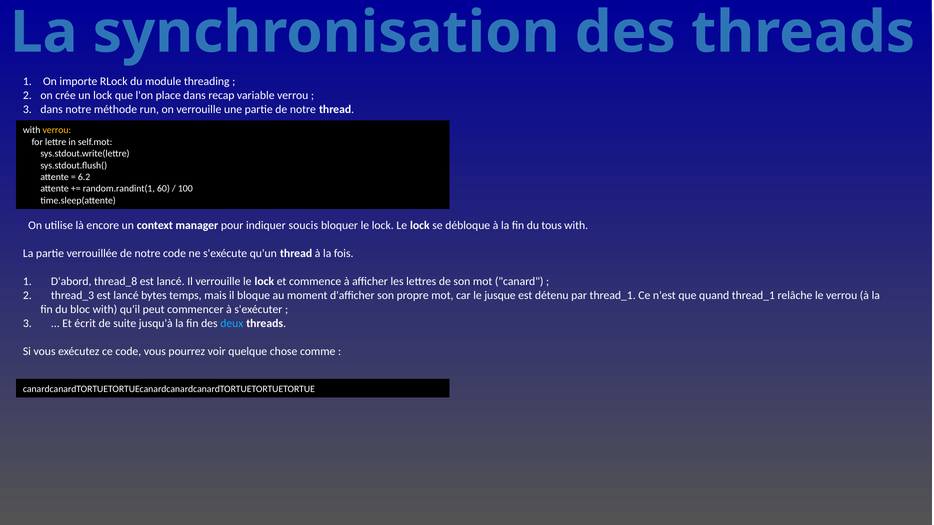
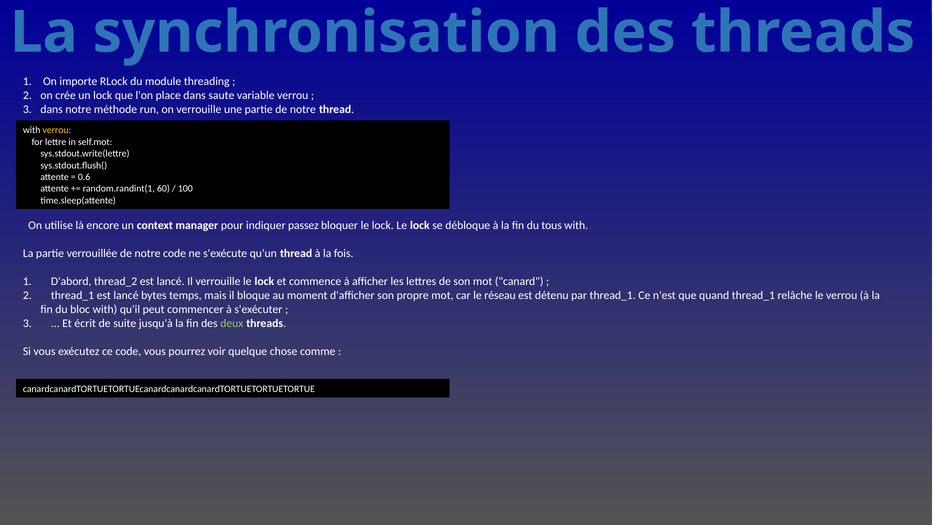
recap: recap -> saute (221, 95)
6.2: 6.2 -> 0.6 (84, 177)
soucis: soucis -> passez (303, 226)
thread_8: thread_8 -> thread_2 (116, 282)
thread_3: thread_3 -> thread_1 (73, 296)
jusque: jusque -> réseau (500, 296)
deux colour: light blue -> light green (232, 324)
